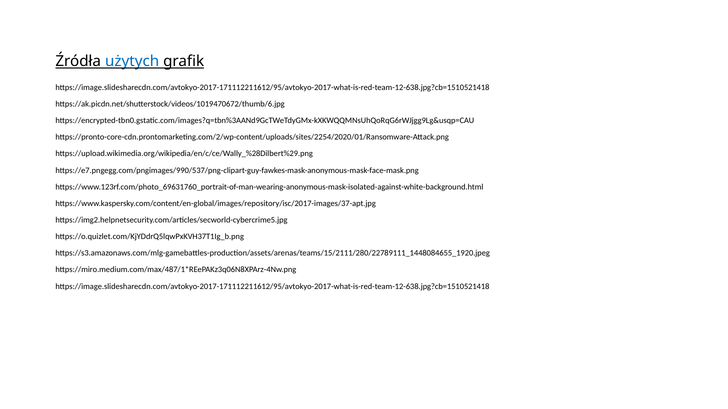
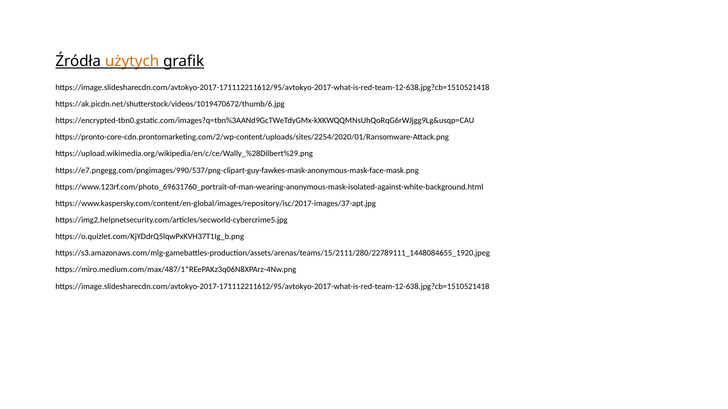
użytych colour: blue -> orange (132, 61)
